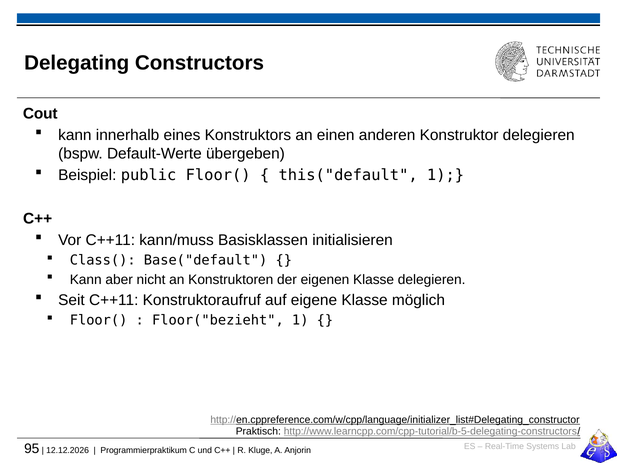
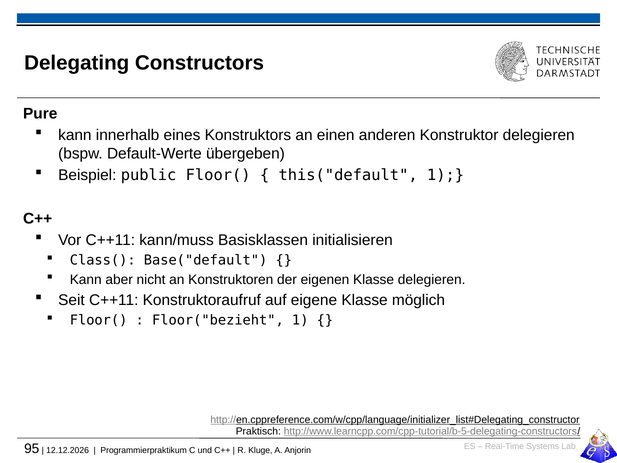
Cout: Cout -> Pure (40, 114)
